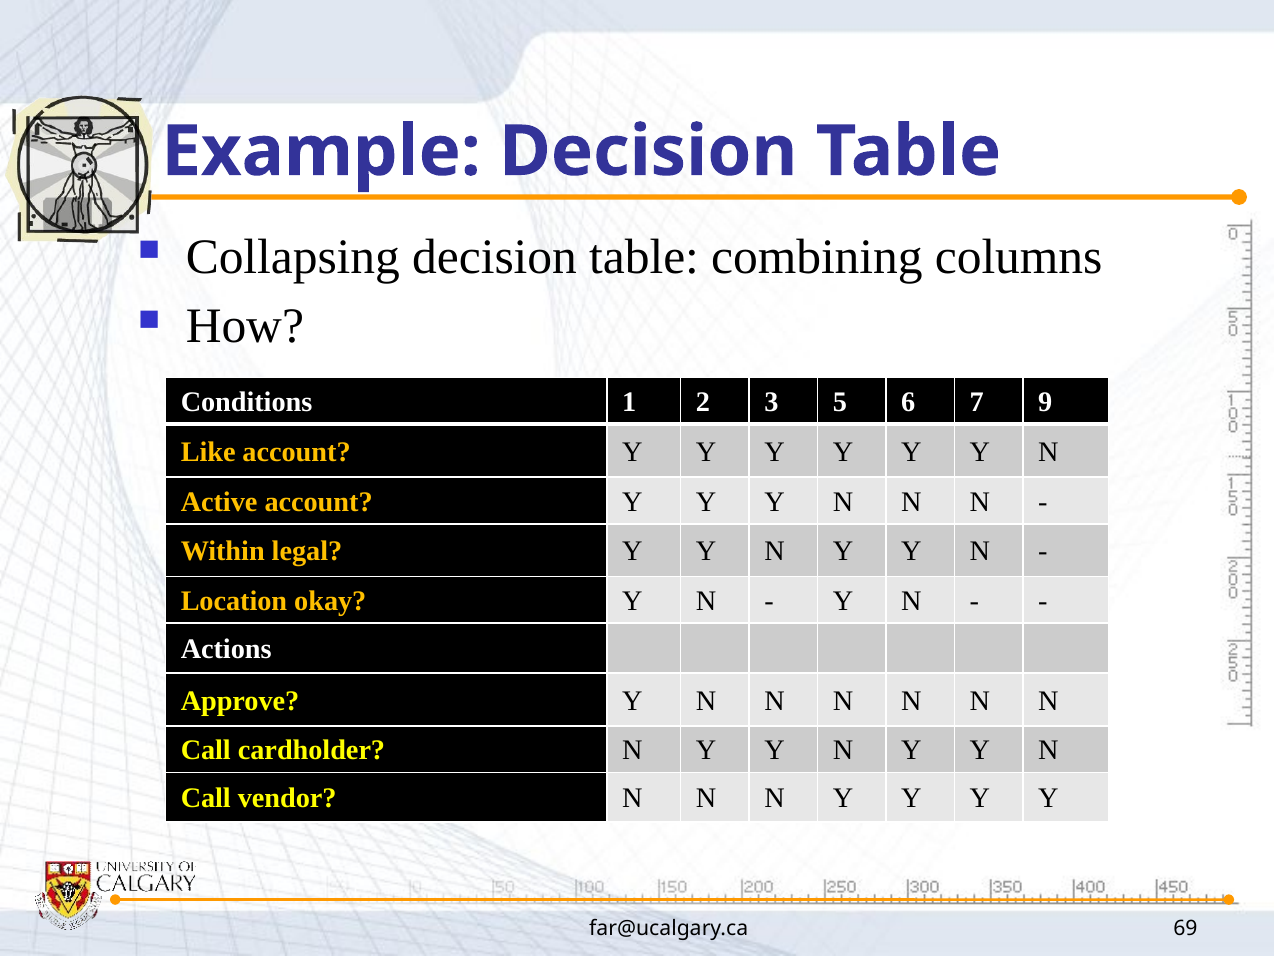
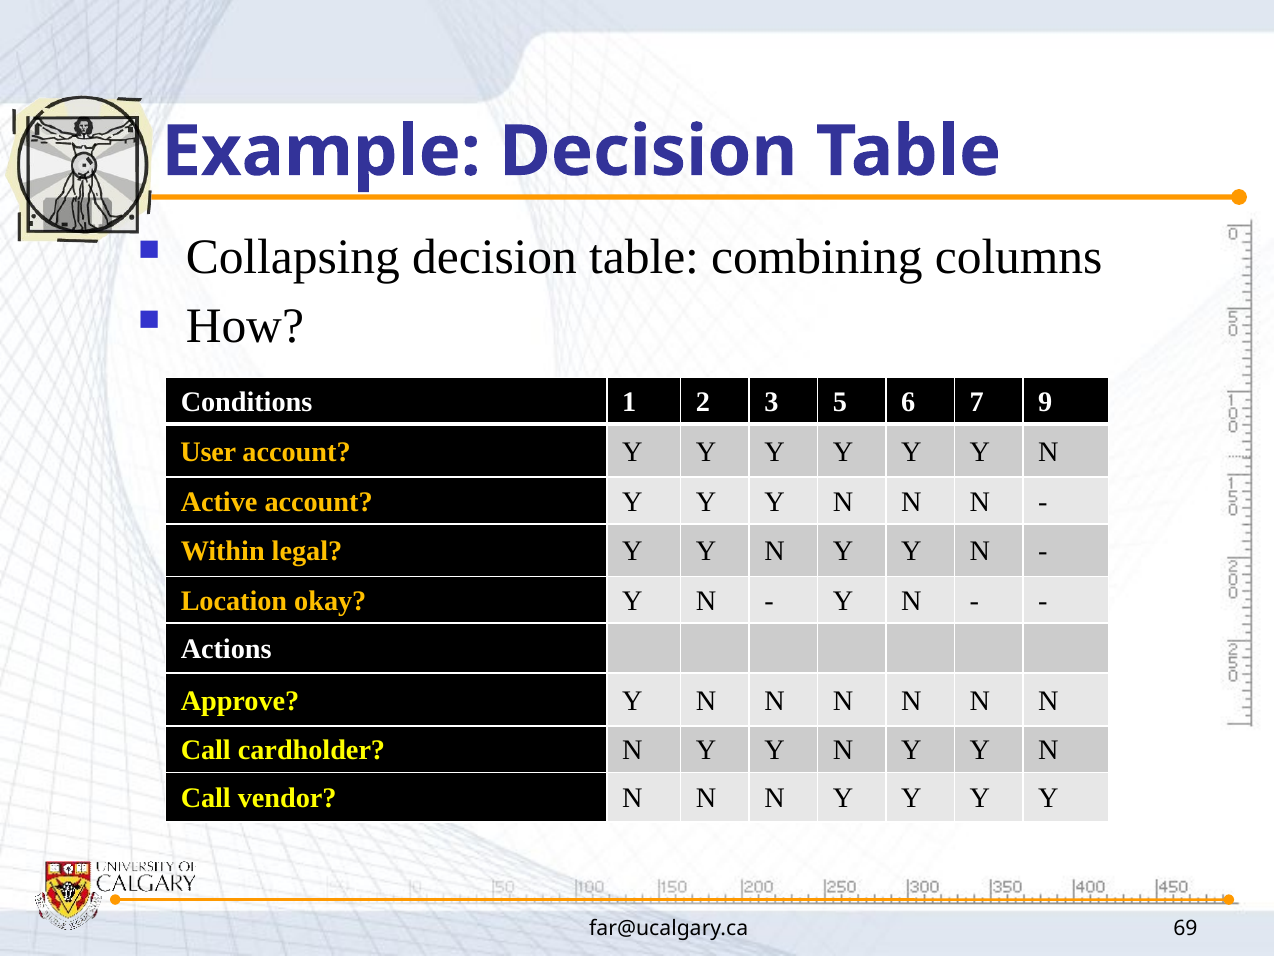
Like: Like -> User (208, 452)
